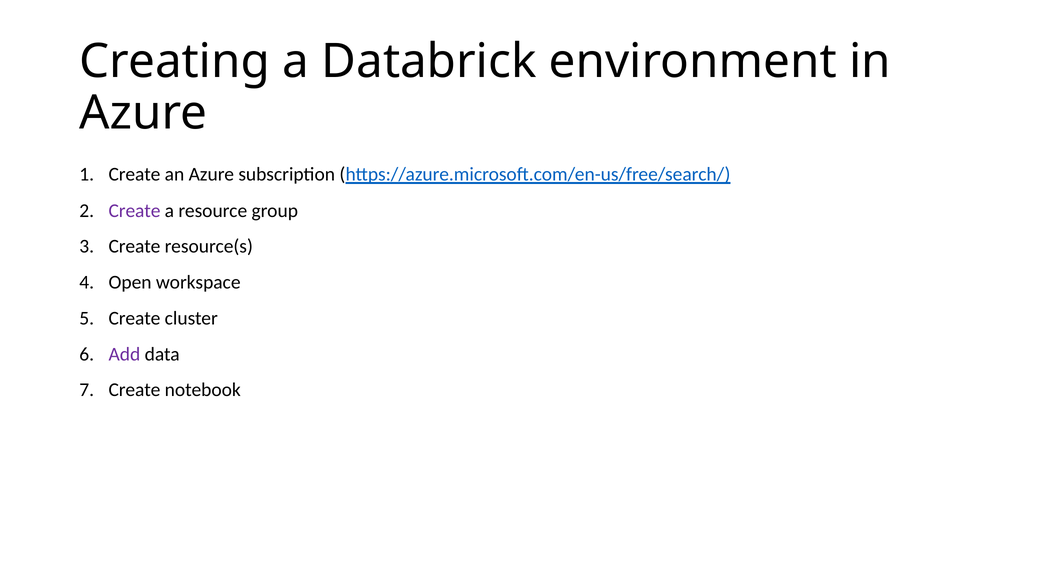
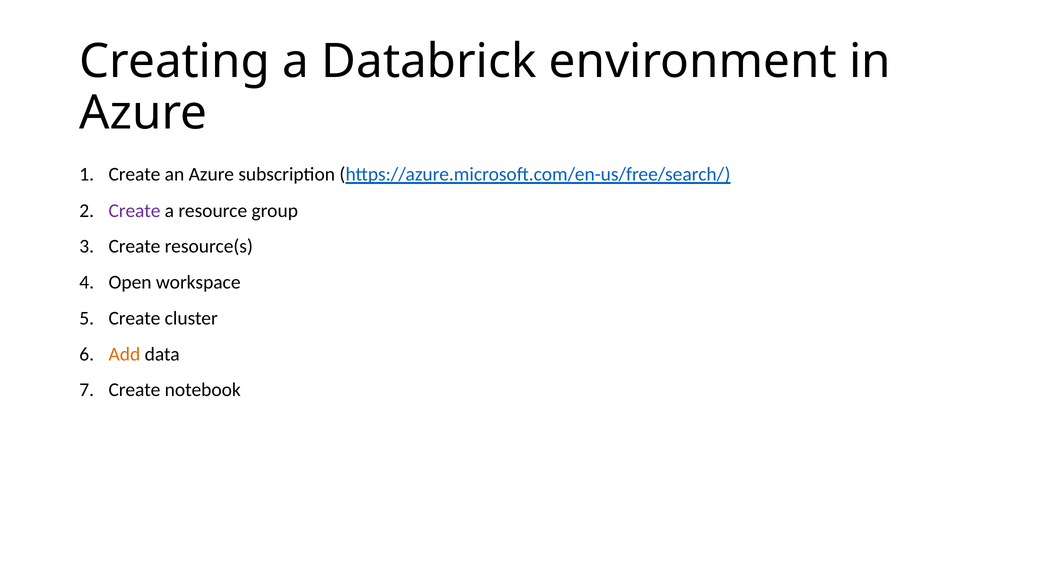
Add colour: purple -> orange (124, 354)
